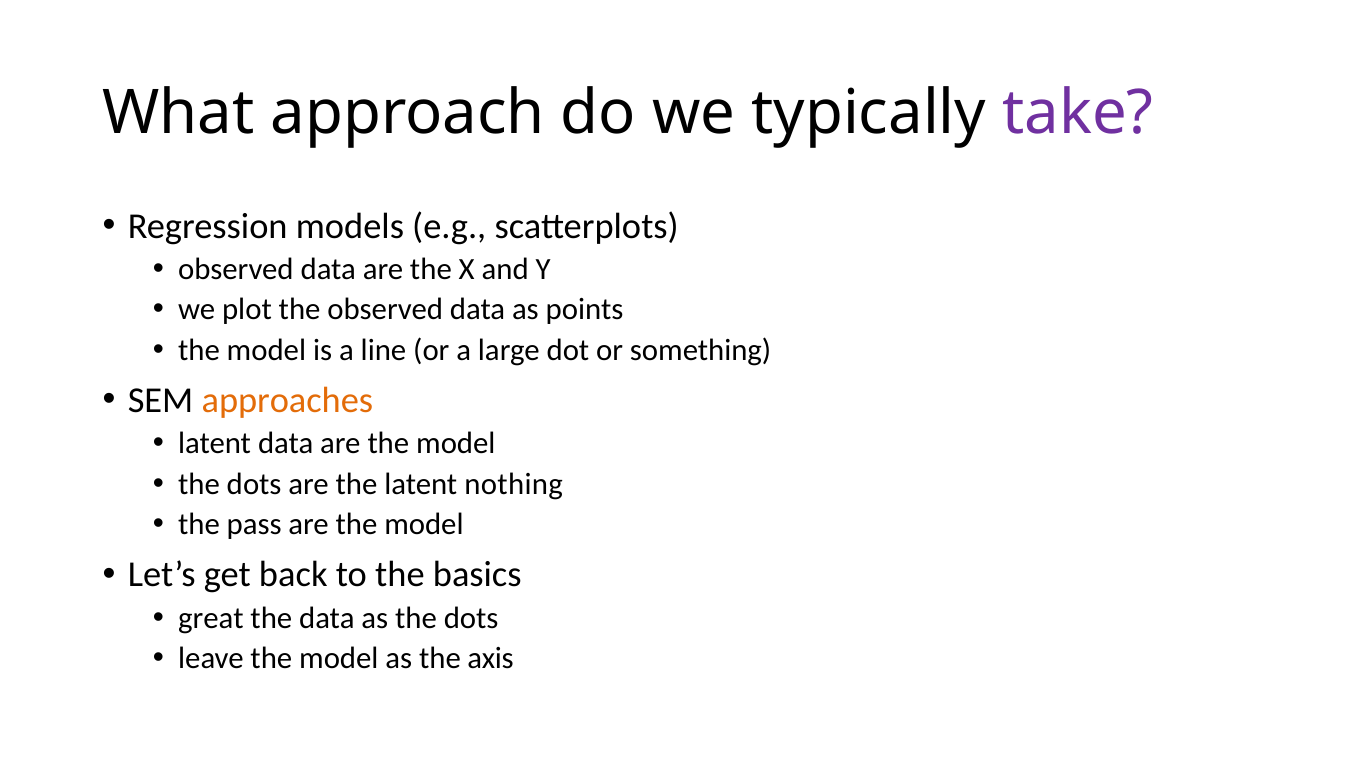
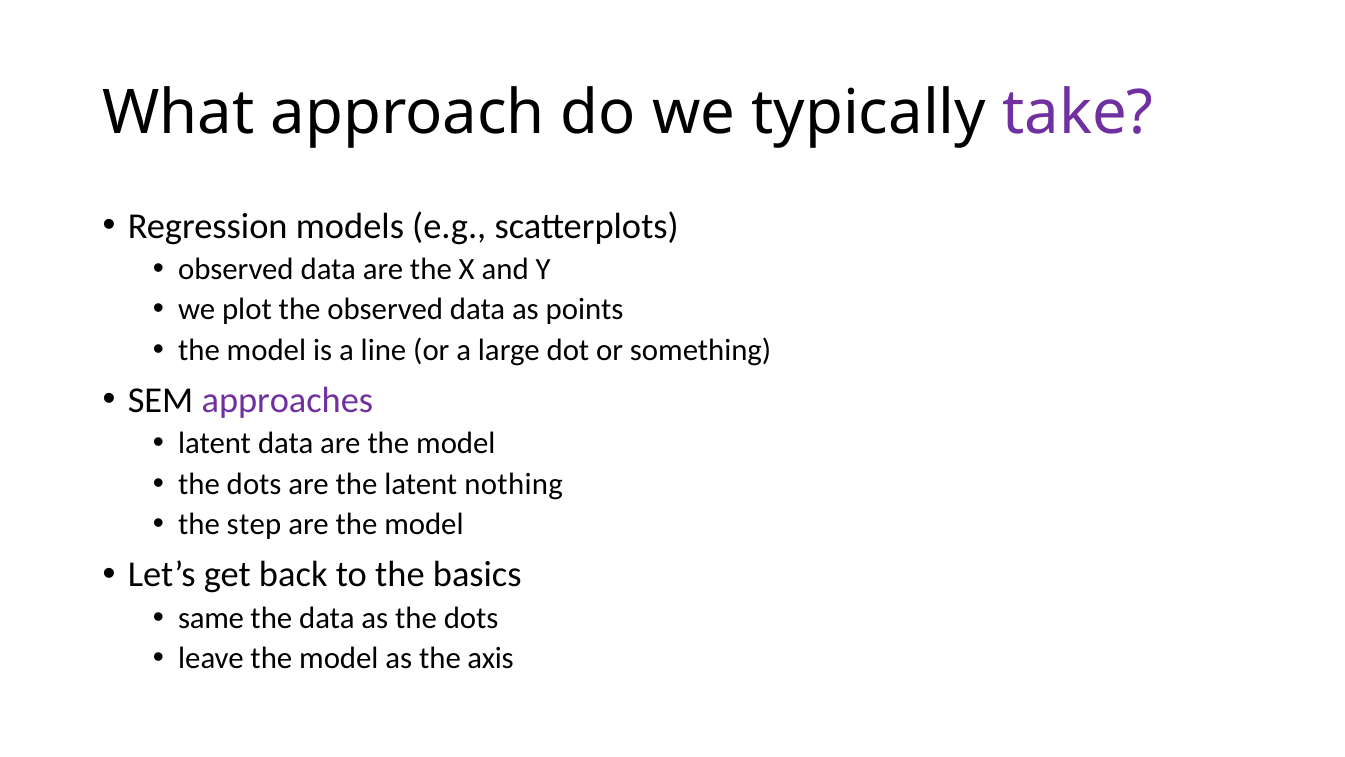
approaches colour: orange -> purple (287, 400)
pass: pass -> step (254, 524)
great: great -> same (211, 617)
